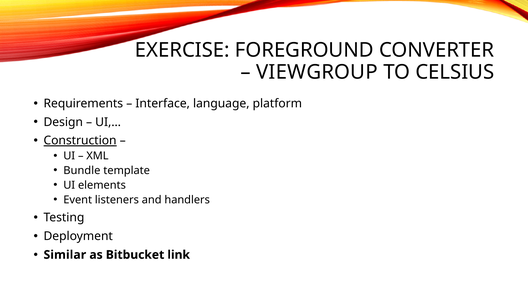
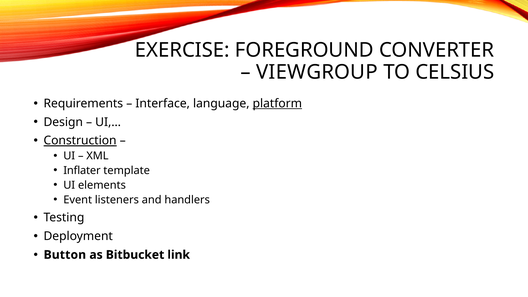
platform underline: none -> present (277, 103)
Bundle: Bundle -> Inflater (82, 170)
Similar: Similar -> Button (65, 255)
